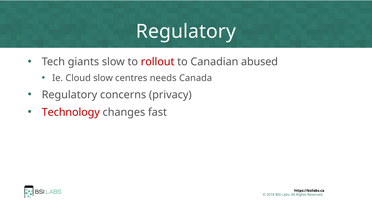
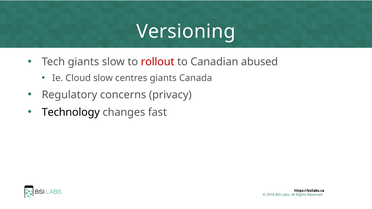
Regulatory: Regulatory -> Versioning (186, 32)
centres needs: needs -> giants (163, 78)
Technology colour: red -> black (71, 112)
